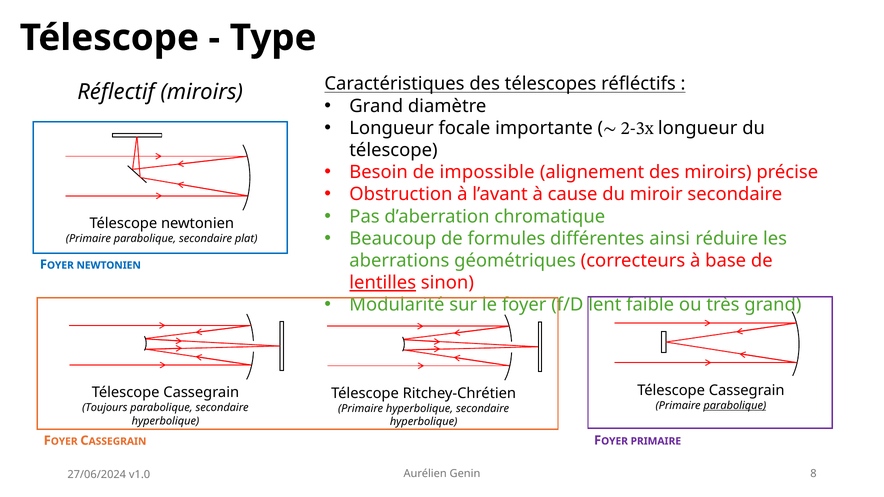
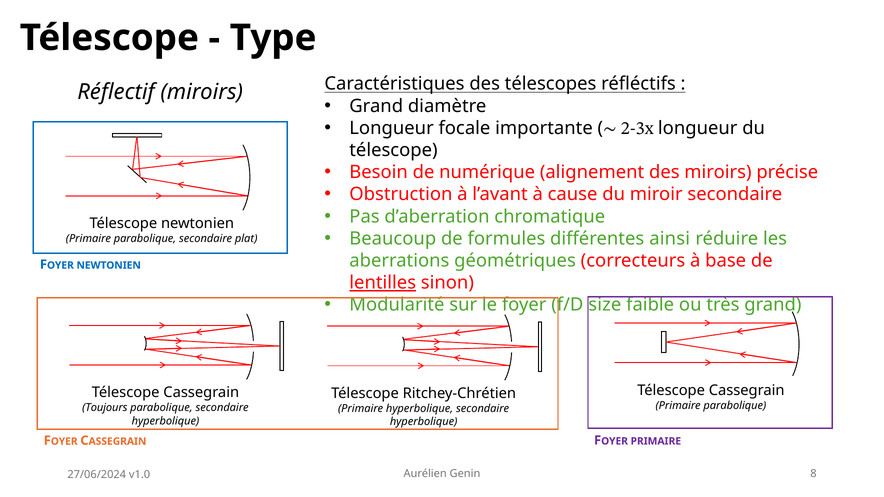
impossible: impossible -> numérique (487, 172)
lent: lent -> size (605, 305)
parabolique underline: present -> none (735, 406)
